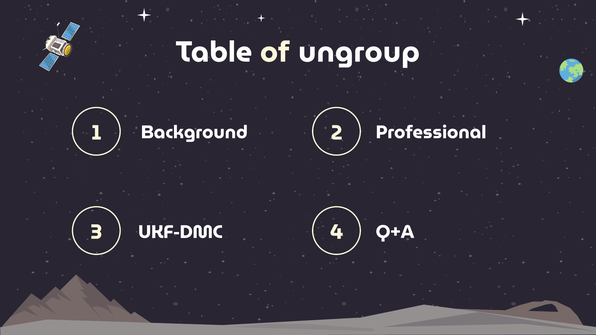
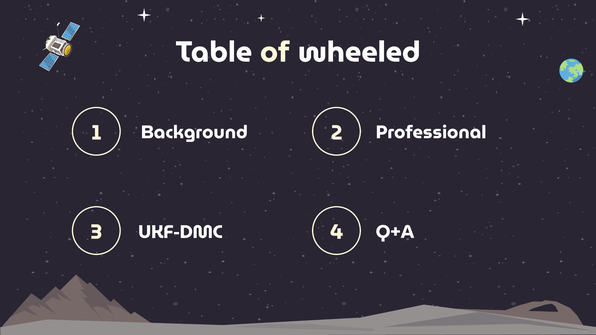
ungroup: ungroup -> wheeled (359, 52)
